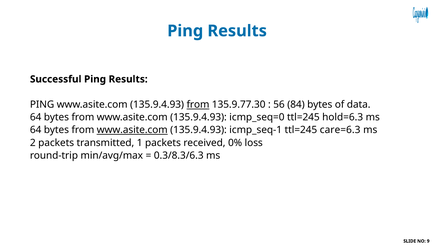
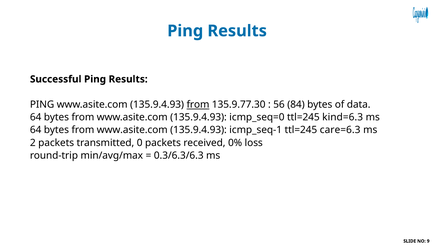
hold=6.3: hold=6.3 -> kind=6.3 (343, 117)
www.asite.com underline: present -> none (132, 130)
1: 1 -> 0 (140, 143)
0.3/8.3/6.3: 0.3/8.3/6.3 -> 0.3/6.3/6.3 (179, 156)
